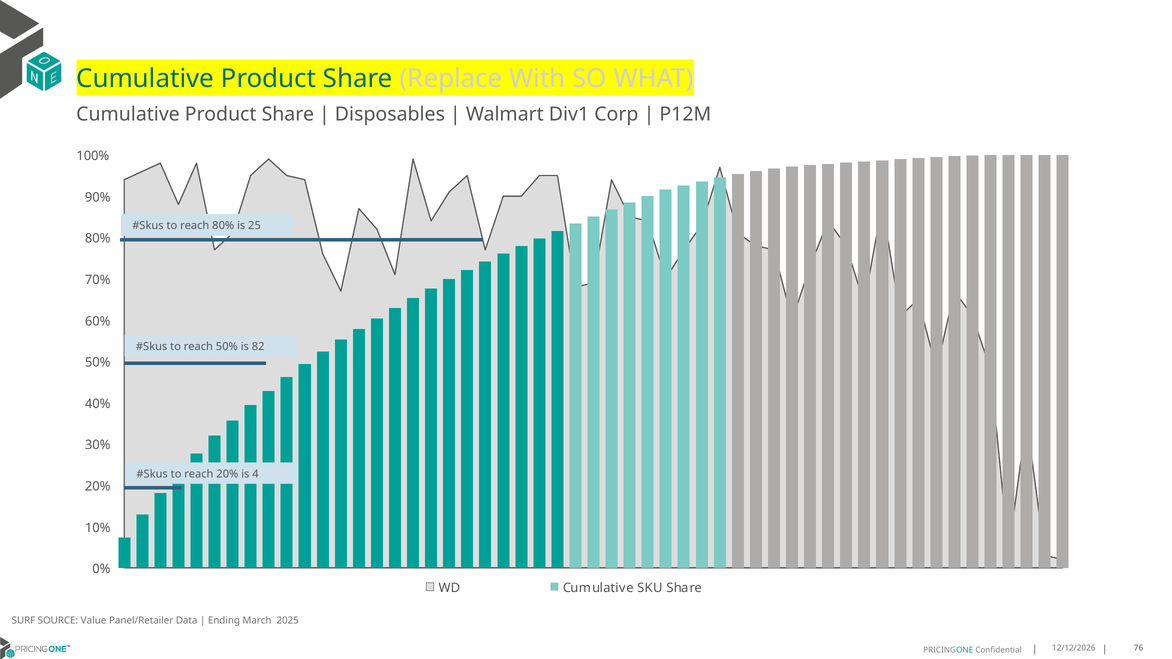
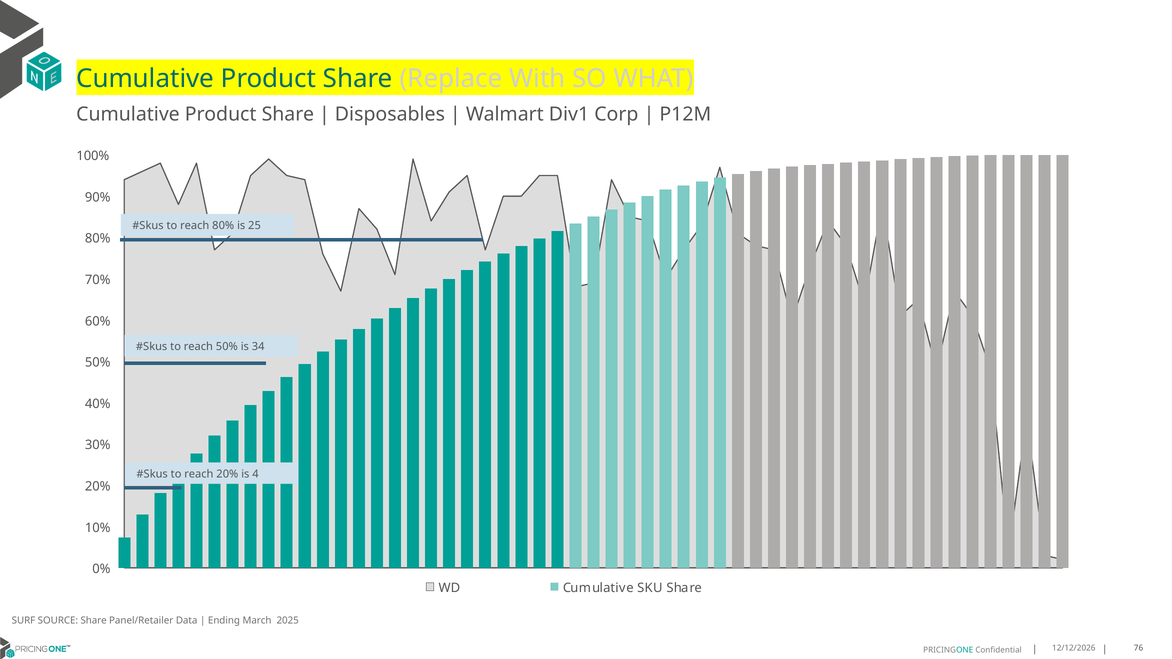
82: 82 -> 34 (258, 347)
SOURCE Value: Value -> Share (94, 621)
